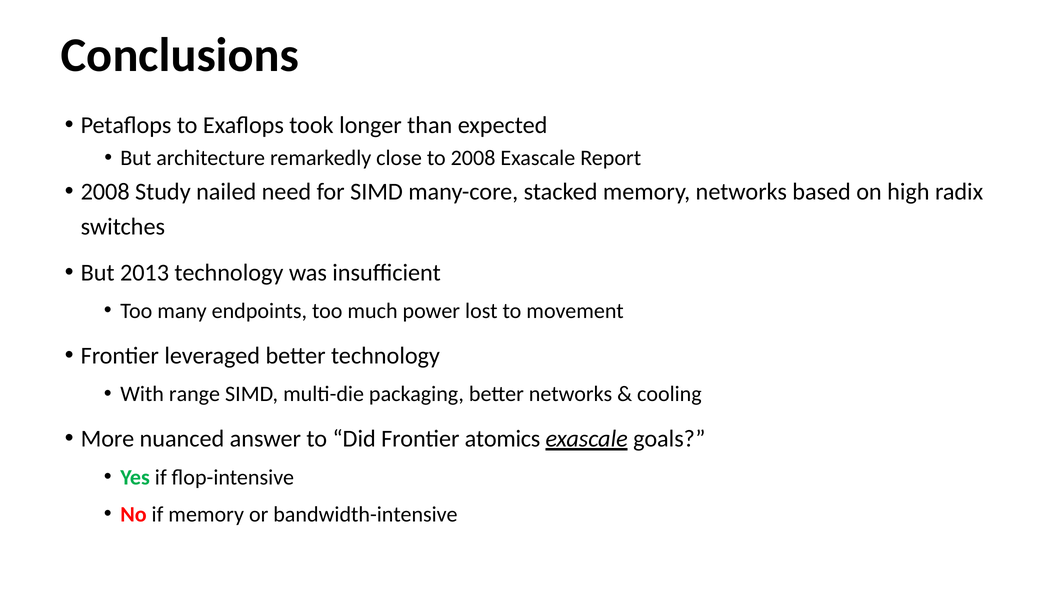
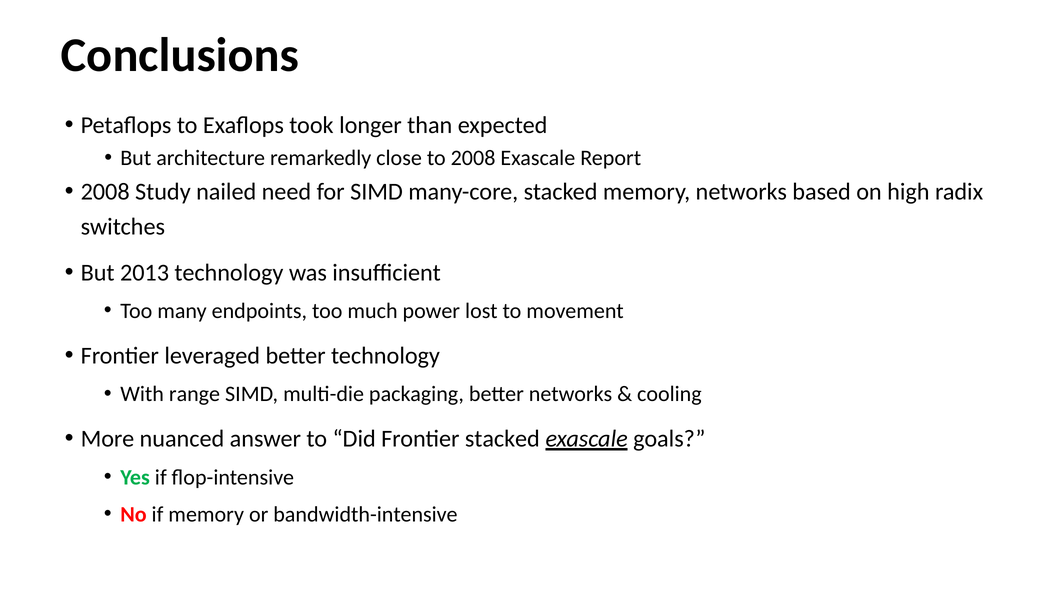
Frontier atomics: atomics -> stacked (502, 439)
